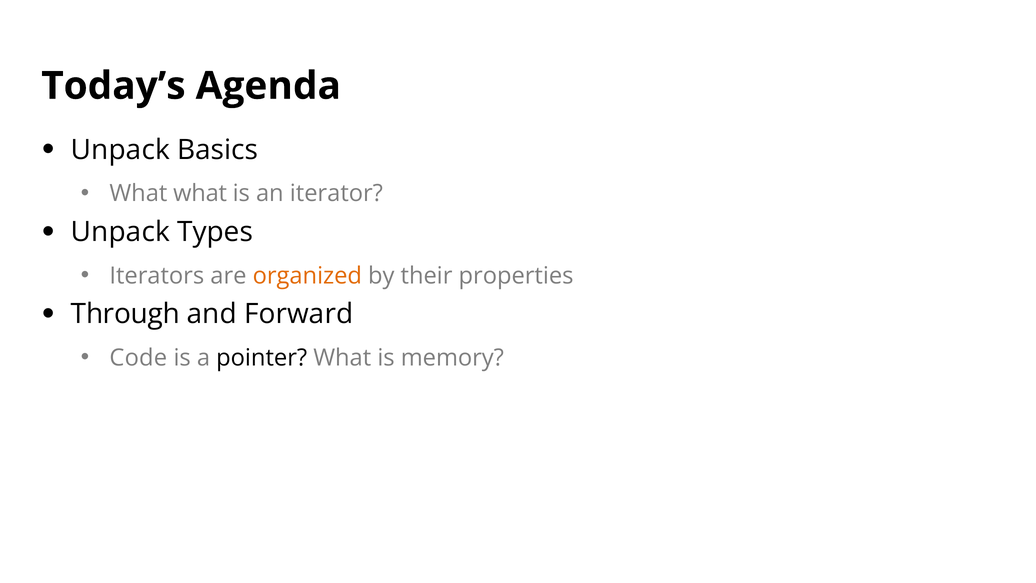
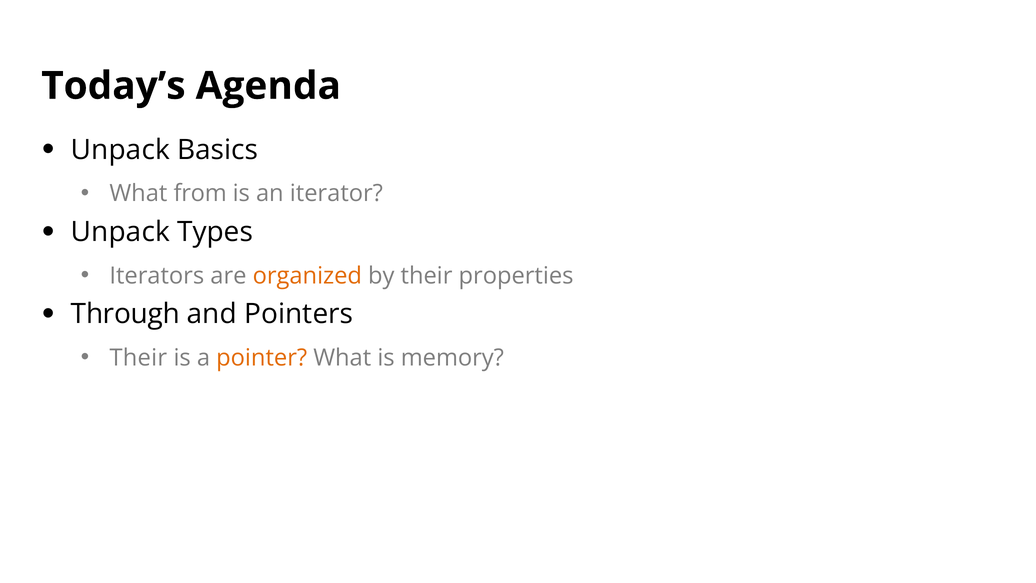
What what: what -> from (200, 194)
Forward: Forward -> Pointers (299, 314)
Code: Code -> Their (138, 358)
pointer colour: black -> orange (262, 358)
